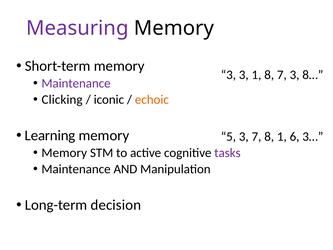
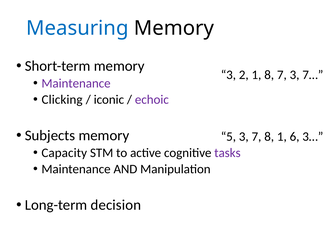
Measuring colour: purple -> blue (77, 28)
3 3: 3 -> 2 (244, 75)
8…: 8… -> 7… (313, 75)
echoic colour: orange -> purple (152, 99)
Learning: Learning -> Subjects (50, 135)
Memory: Memory -> Capacity (64, 153)
